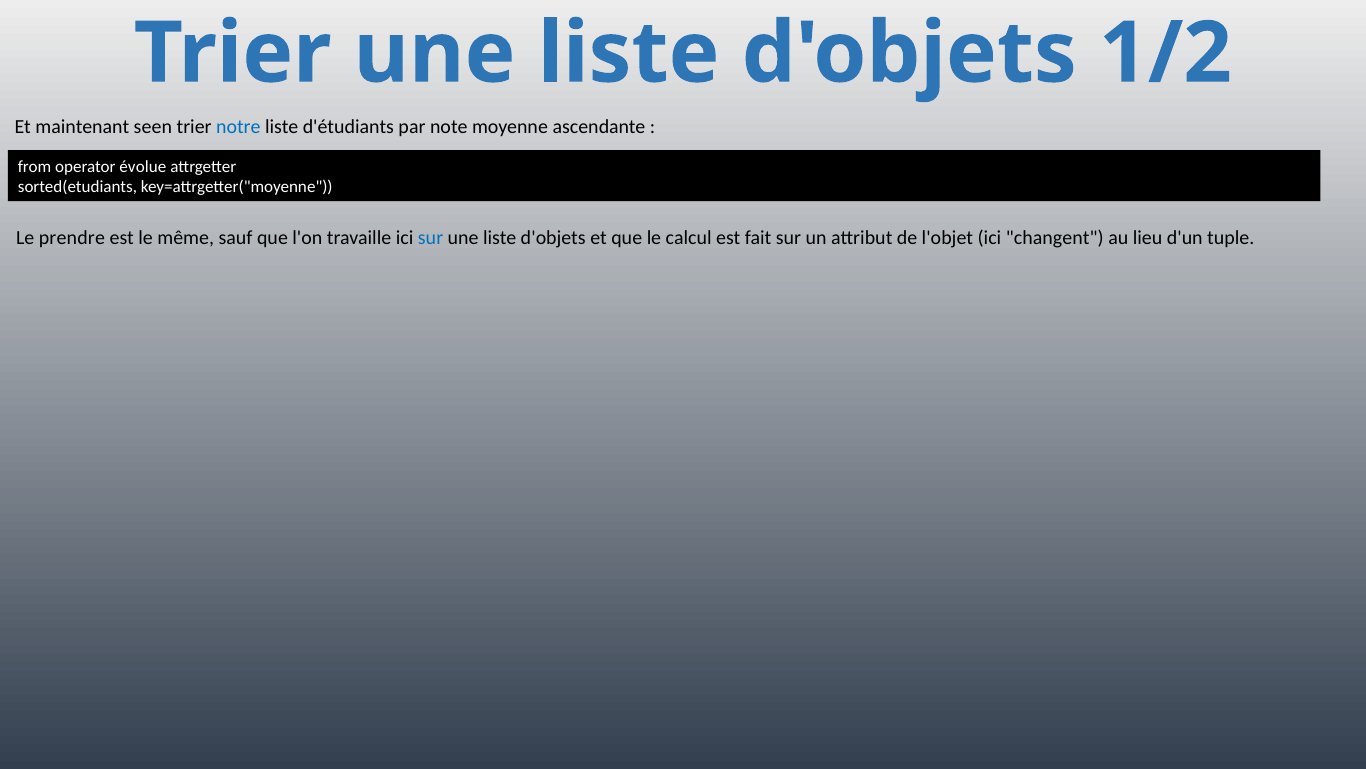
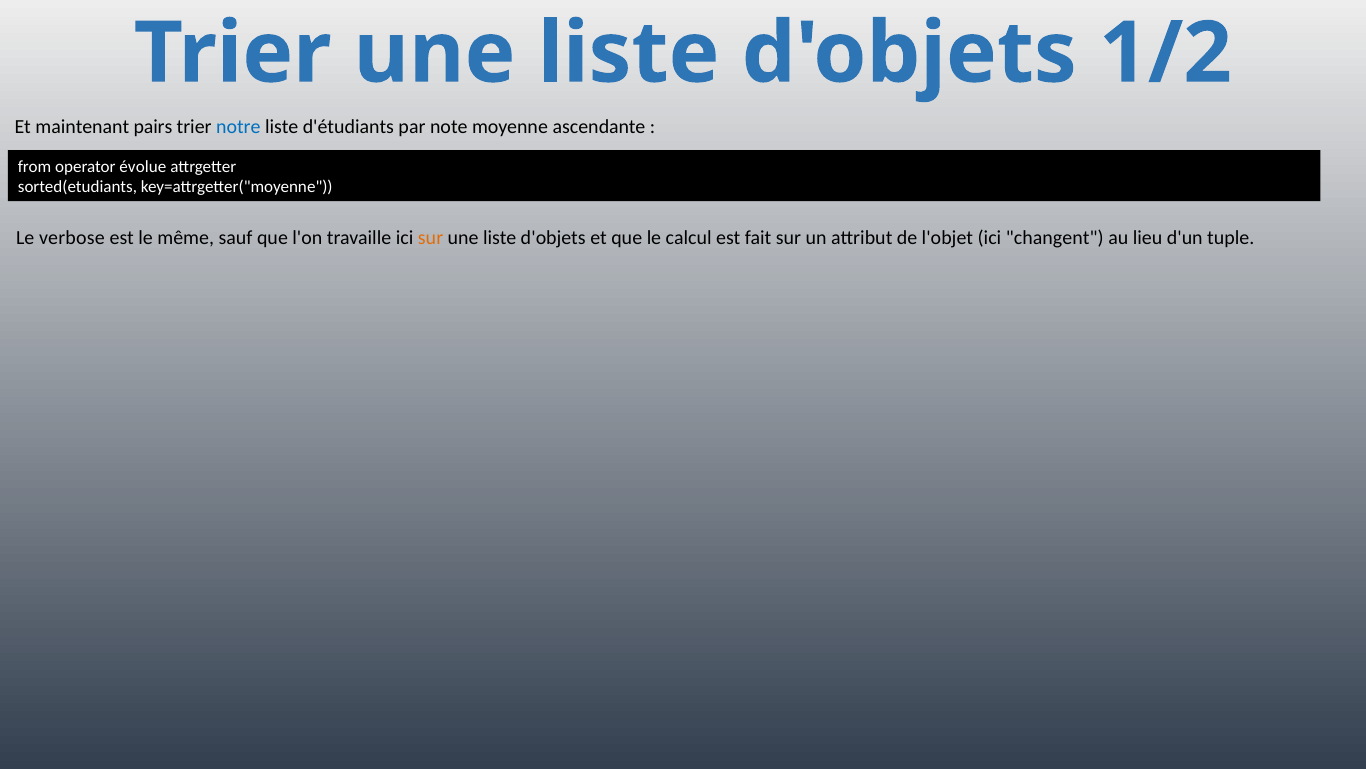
seen: seen -> pairs (153, 127)
prendre: prendre -> verbose (72, 238)
sur colour: blue -> orange (431, 238)
